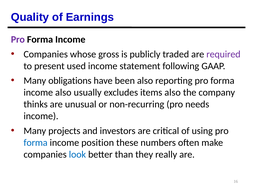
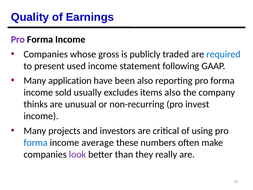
required colour: purple -> blue (223, 54)
obligations: obligations -> application (70, 81)
income also: also -> sold (63, 92)
needs: needs -> invest (197, 104)
position: position -> average (98, 142)
look colour: blue -> purple (77, 154)
